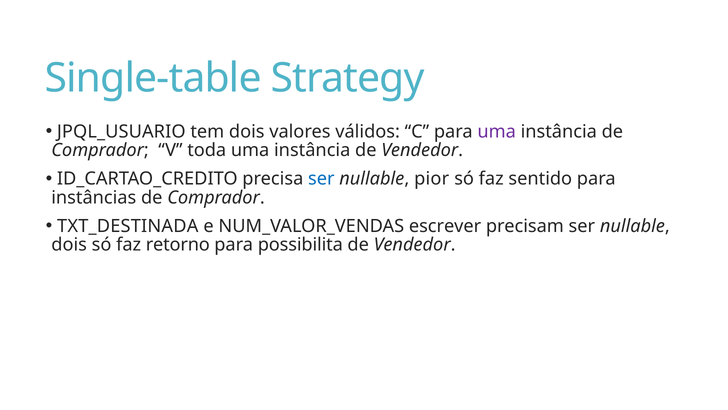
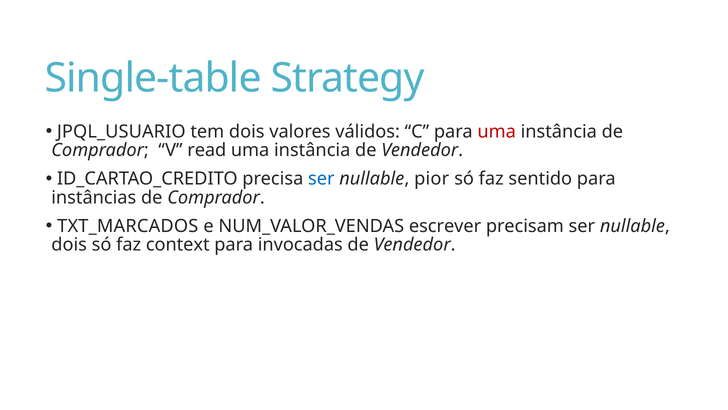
uma colour: purple -> red (497, 132)
toda: toda -> read (207, 150)
TXT_DESTINADA: TXT_DESTINADA -> TXT_MARCADOS (128, 226)
retorno: retorno -> context (178, 244)
possibilita: possibilita -> invocadas (300, 244)
